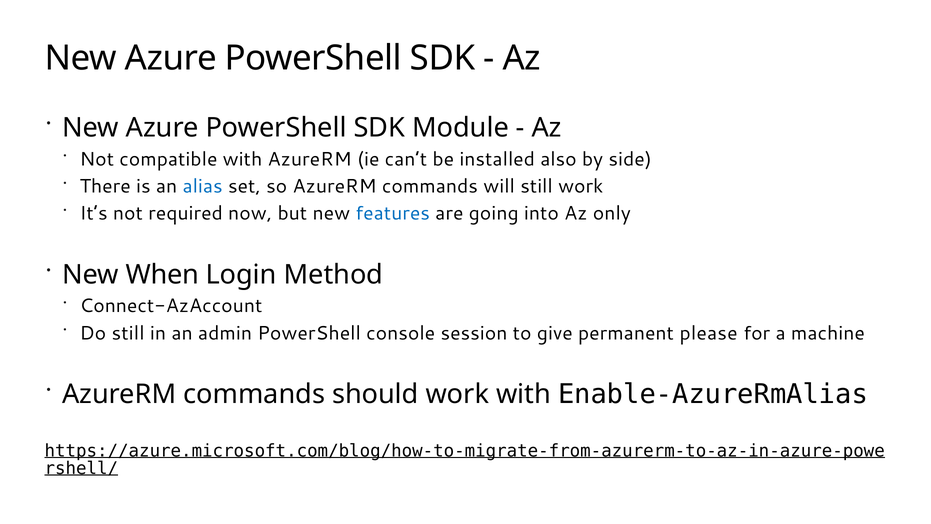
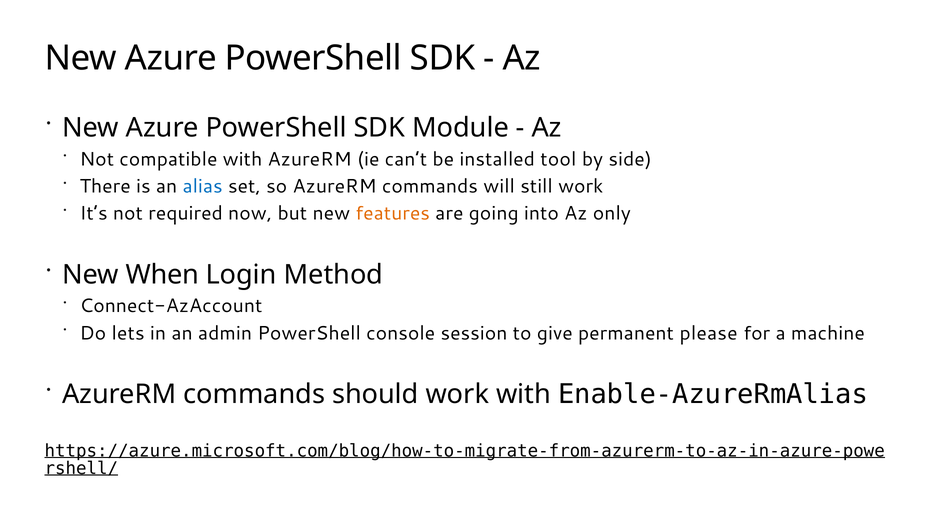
also: also -> tool (558, 159)
features colour: blue -> orange (393, 213)
Do still: still -> lets (128, 333)
